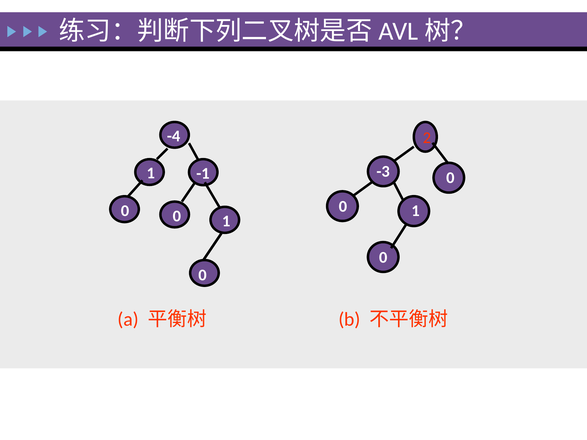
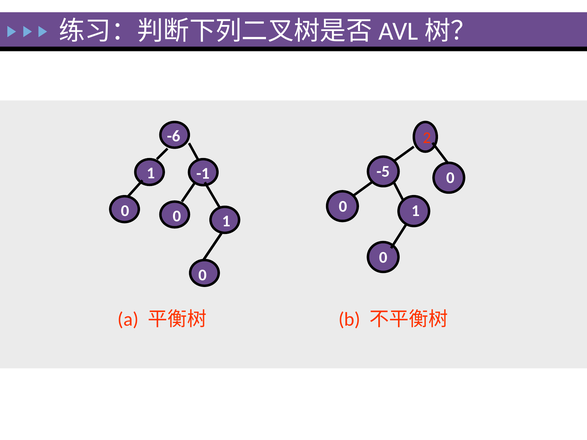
-4: -4 -> -6 (174, 136)
-3: -3 -> -5 (383, 172)
